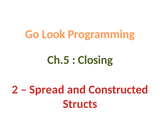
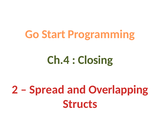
Look: Look -> Start (53, 34)
Ch.5: Ch.5 -> Ch.4 (58, 60)
Constructed: Constructed -> Overlapping (118, 90)
